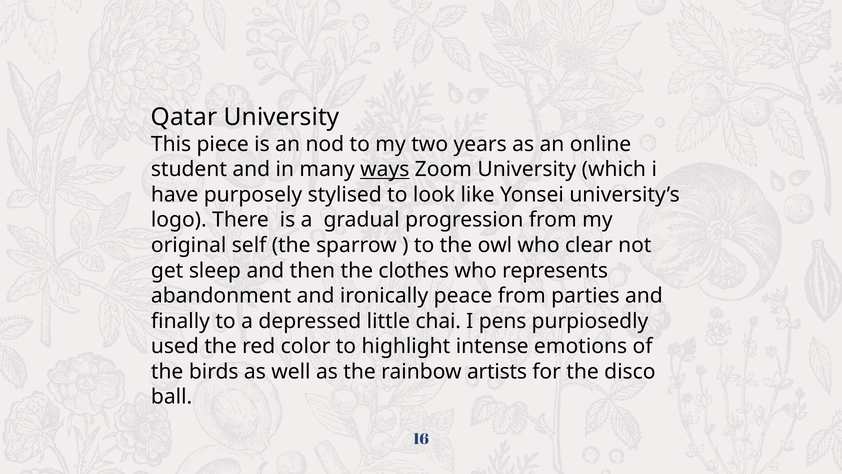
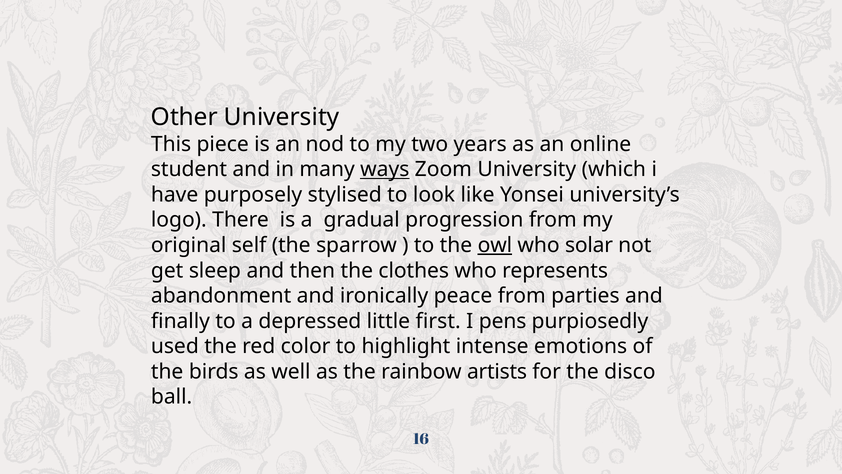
Qatar: Qatar -> Other (184, 117)
owl underline: none -> present (495, 245)
clear: clear -> solar (589, 245)
chai: chai -> first (438, 321)
